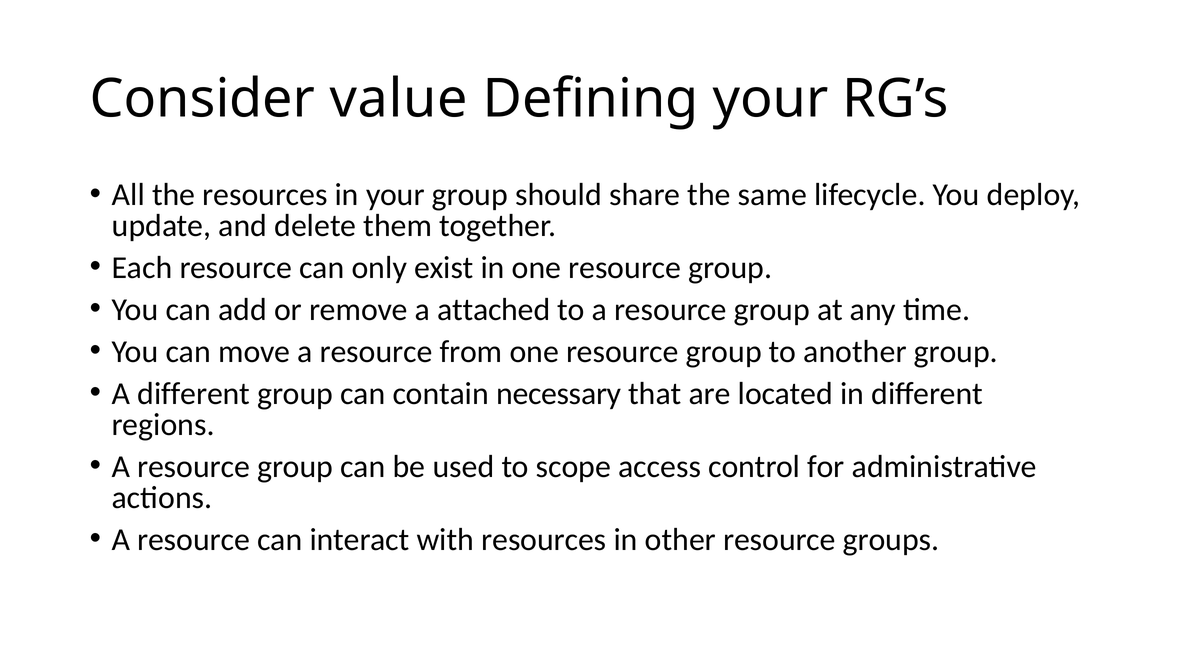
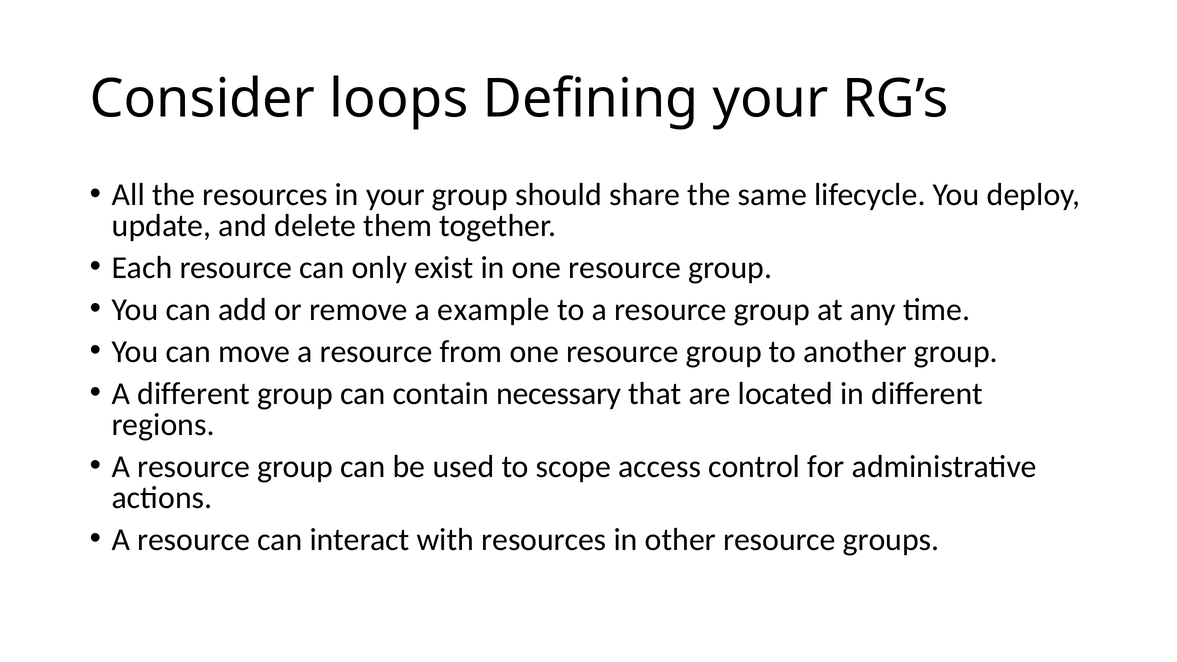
value: value -> loops (399, 99)
attached: attached -> example (494, 310)
